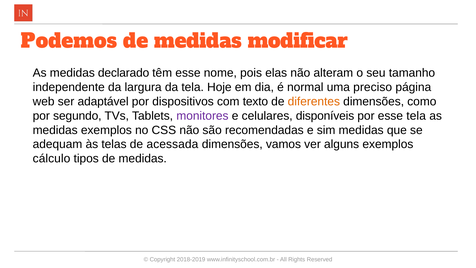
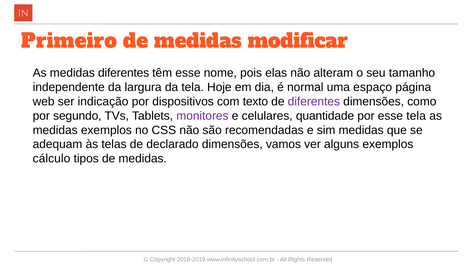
Podemos: Podemos -> Primeiro (69, 41)
medidas declarado: declarado -> diferentes (124, 73)
preciso: preciso -> espaço (373, 87)
adaptável: adaptável -> indicação (103, 101)
diferentes colour: orange -> purple (314, 101)
disponíveis: disponíveis -> quantidade (325, 116)
acessada: acessada -> declarado (172, 144)
